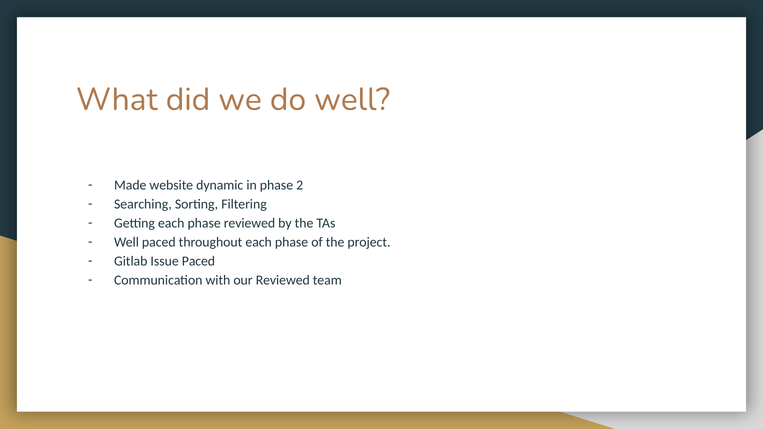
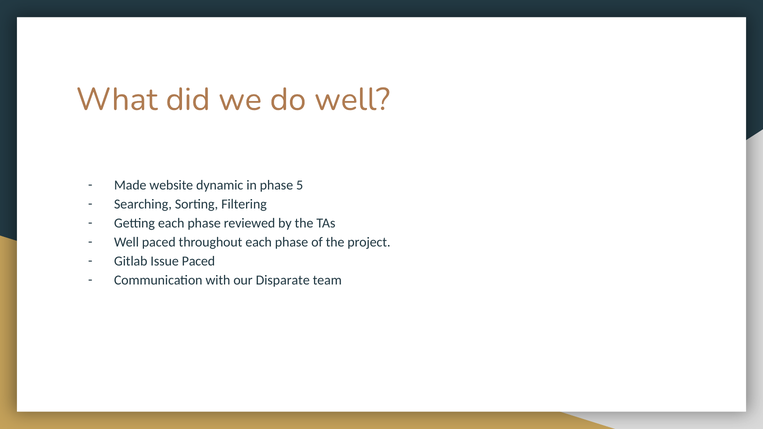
2: 2 -> 5 (300, 185)
our Reviewed: Reviewed -> Disparate (283, 281)
